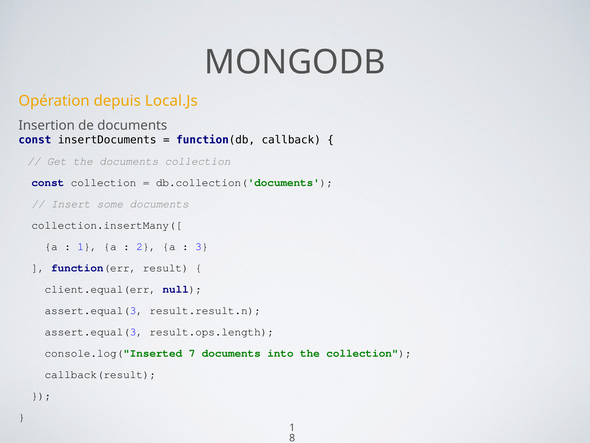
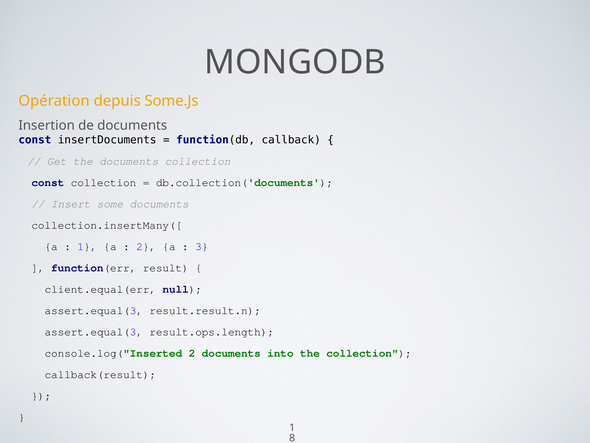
Local.Js: Local.Js -> Some.Js (171, 101)
console.log("Inserted 7: 7 -> 2 (192, 353)
